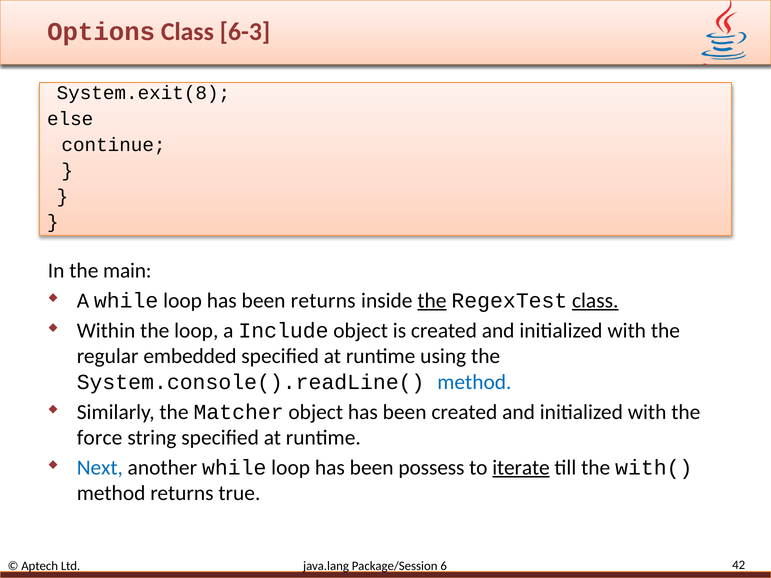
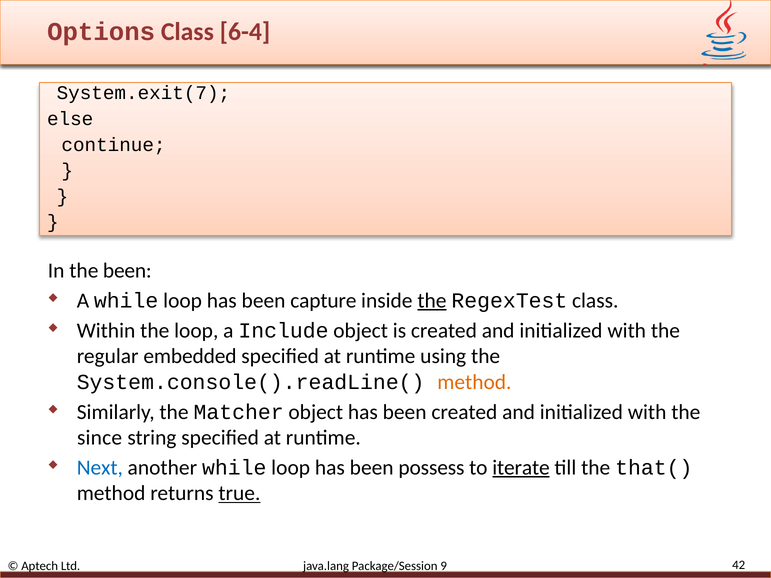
6-3: 6-3 -> 6-4 (245, 32)
System.exit(8: System.exit(8 -> System.exit(7 (143, 93)
the main: main -> been (127, 271)
been returns: returns -> capture (323, 301)
class underline: present -> none (595, 301)
method colour: blue -> orange (474, 382)
force: force -> since (100, 438)
with(: with( -> that( (654, 468)
true underline: none -> present (239, 494)
6: 6 -> 9 (444, 566)
